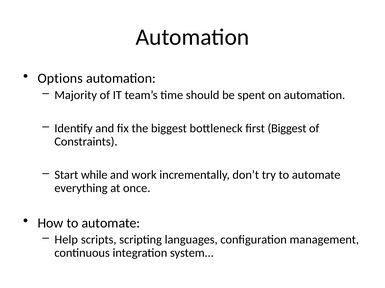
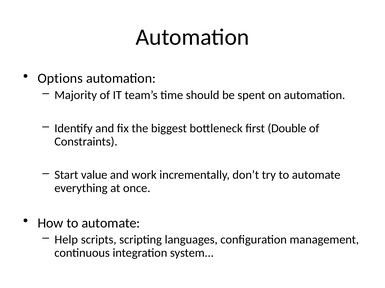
first Biggest: Biggest -> Double (287, 129)
while: while -> value (94, 175)
